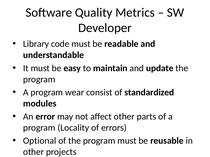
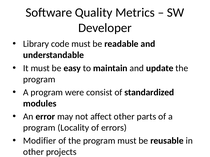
wear: wear -> were (75, 93)
Optional: Optional -> Modifier (40, 141)
